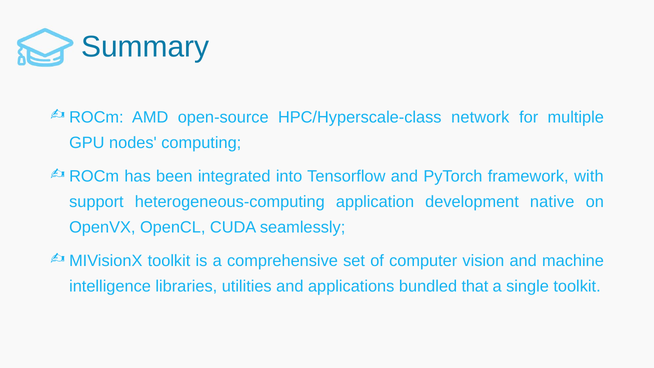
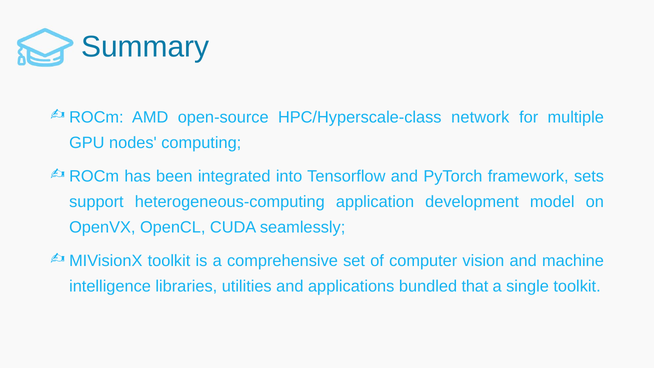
with: with -> sets (589, 176)
native: native -> model (552, 202)
